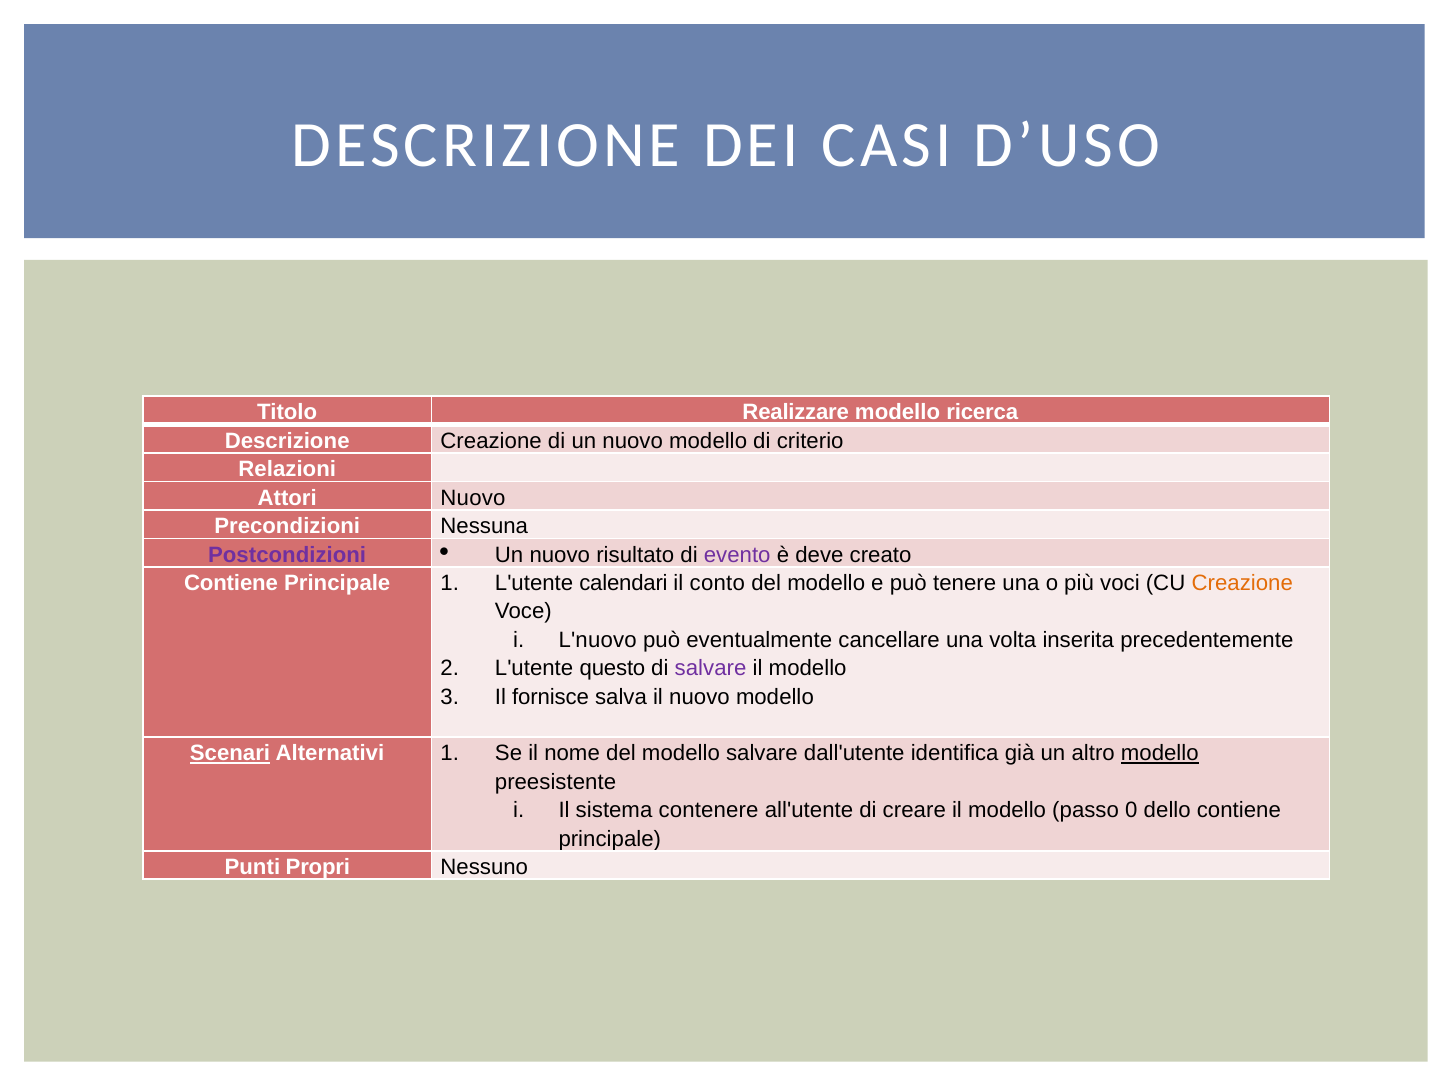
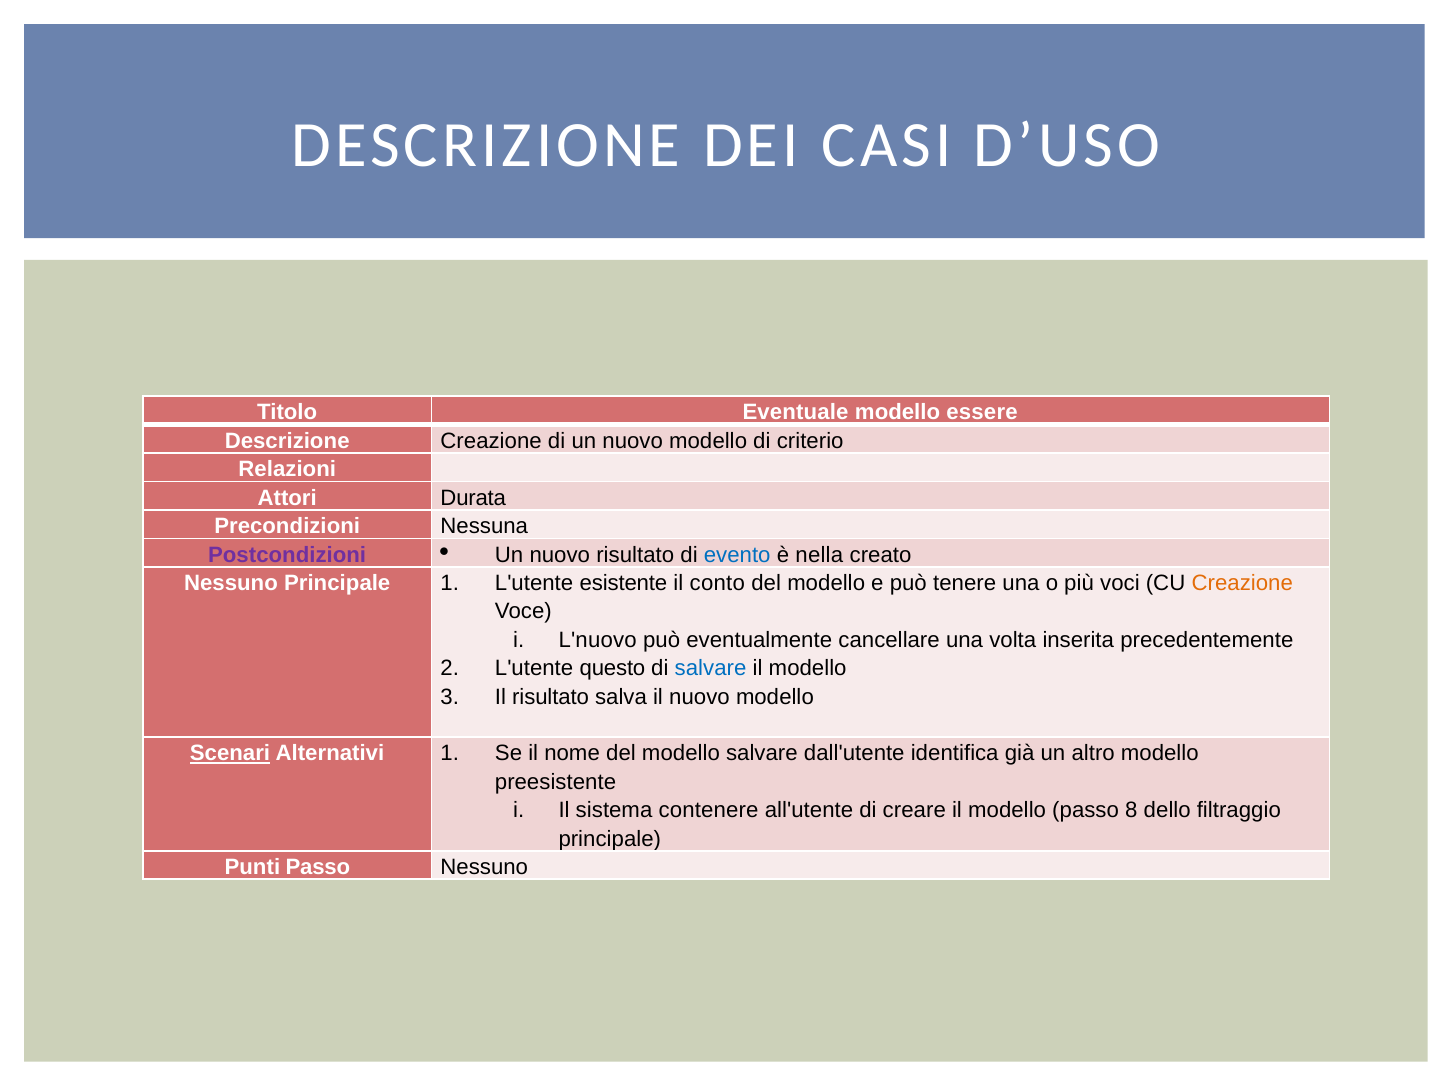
Realizzare: Realizzare -> Eventuale (796, 413)
ricerca: ricerca -> essere (982, 413)
Attori Nuovo: Nuovo -> Durata (473, 498)
evento colour: purple -> blue (737, 555)
deve: deve -> nella (819, 555)
Contiene: Contiene -> Nessuno (231, 583)
calendari: calendari -> esistente (623, 583)
salvare colour: purple -> blue (711, 668)
Il fornisce: fornisce -> risultato (551, 697)
modello underline: present -> none (1160, 753)
0: 0 -> 8 (1131, 810)
dello contiene: contiene -> filtraggio (1239, 810)
Punti Propri: Propri -> Passo (318, 867)
